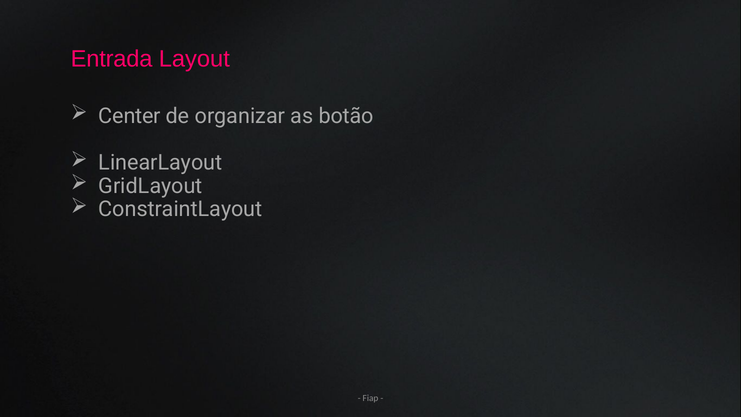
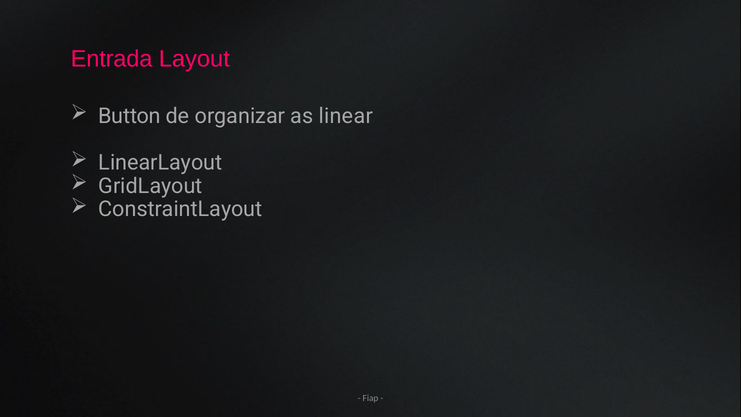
Center: Center -> Button (130, 116)
botão: botão -> linear (346, 116)
